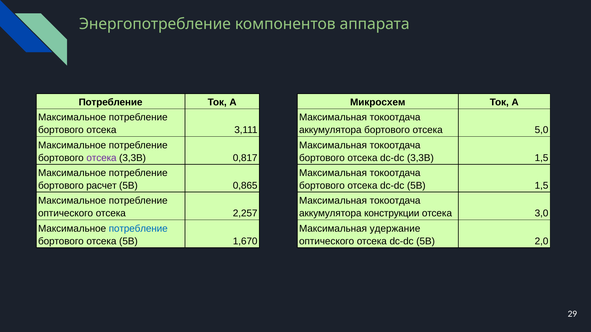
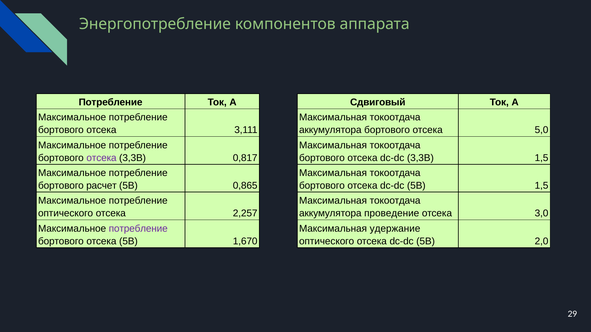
Микросхем: Микросхем -> Сдвиговый (378, 102)
конструкции: конструкции -> проведение (392, 214)
потребление colour: blue -> purple (138, 229)
